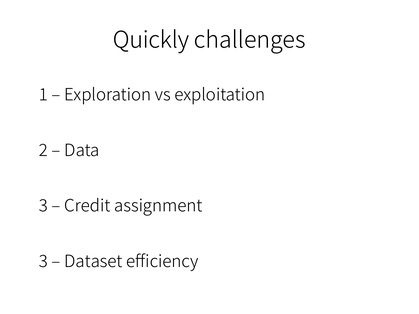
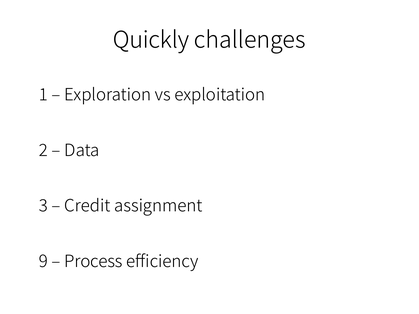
3: 3 -> 9 (43, 262)
Dataset: Dataset -> Process (93, 262)
